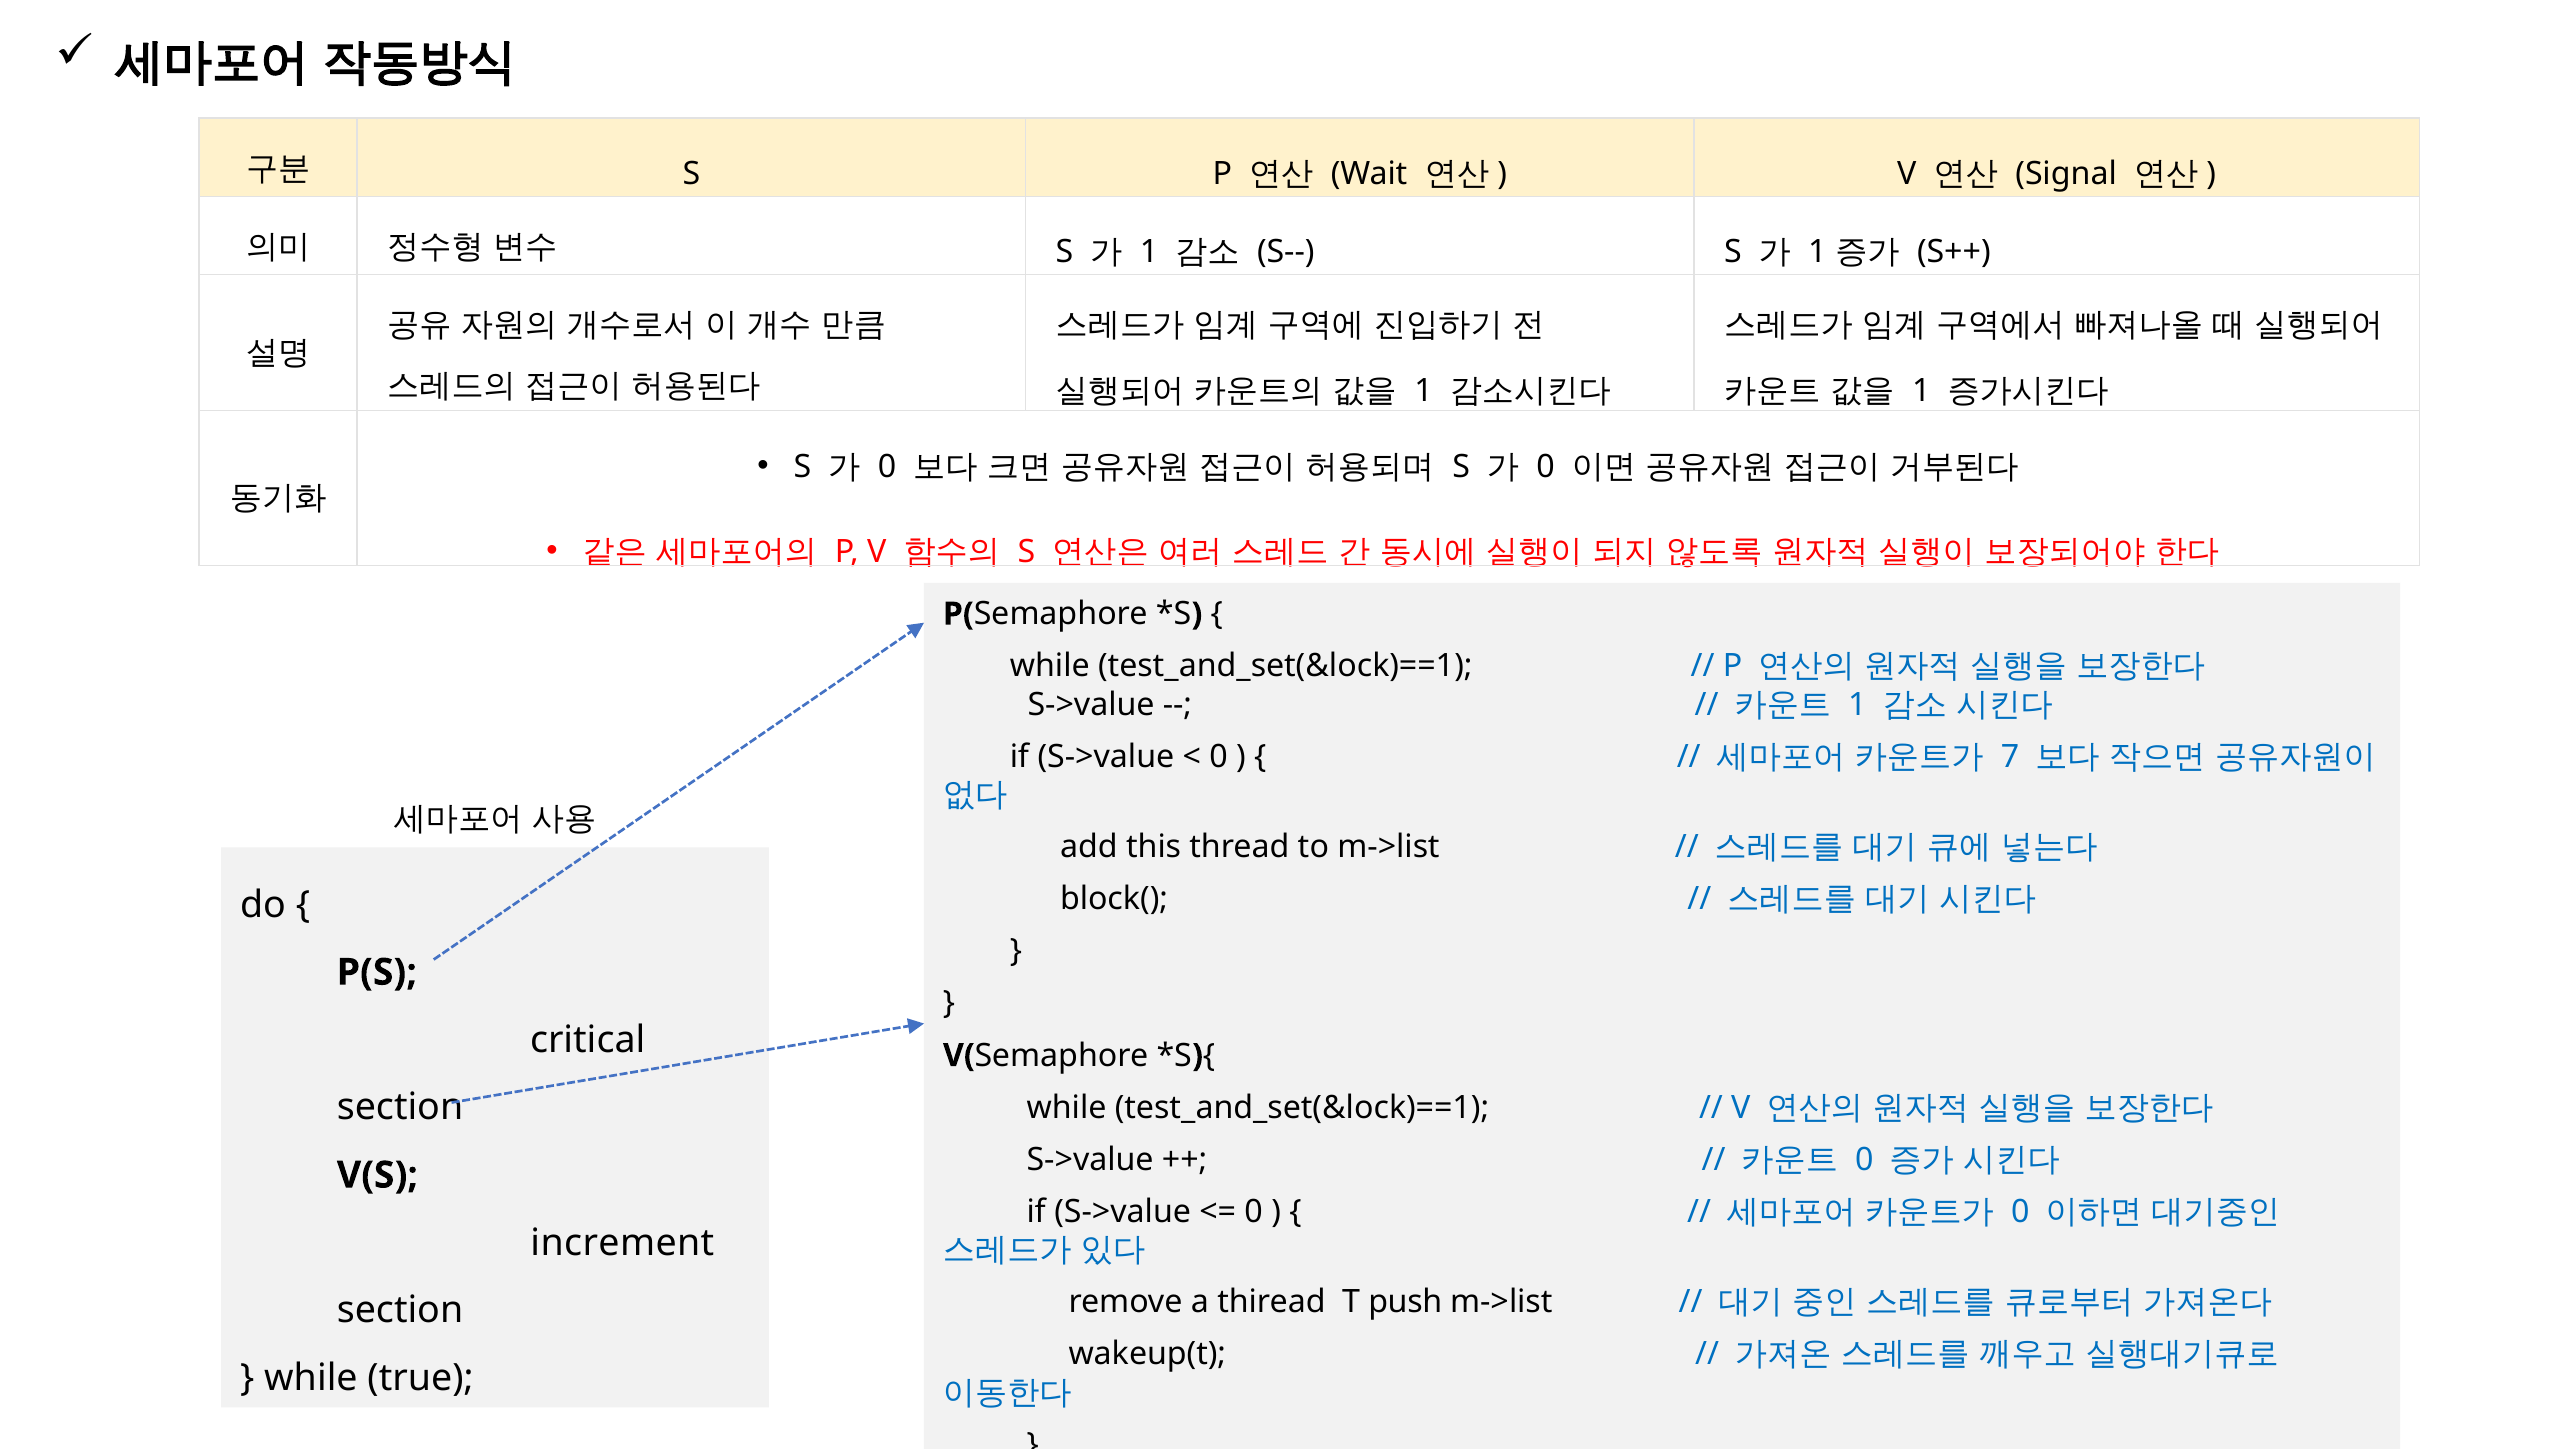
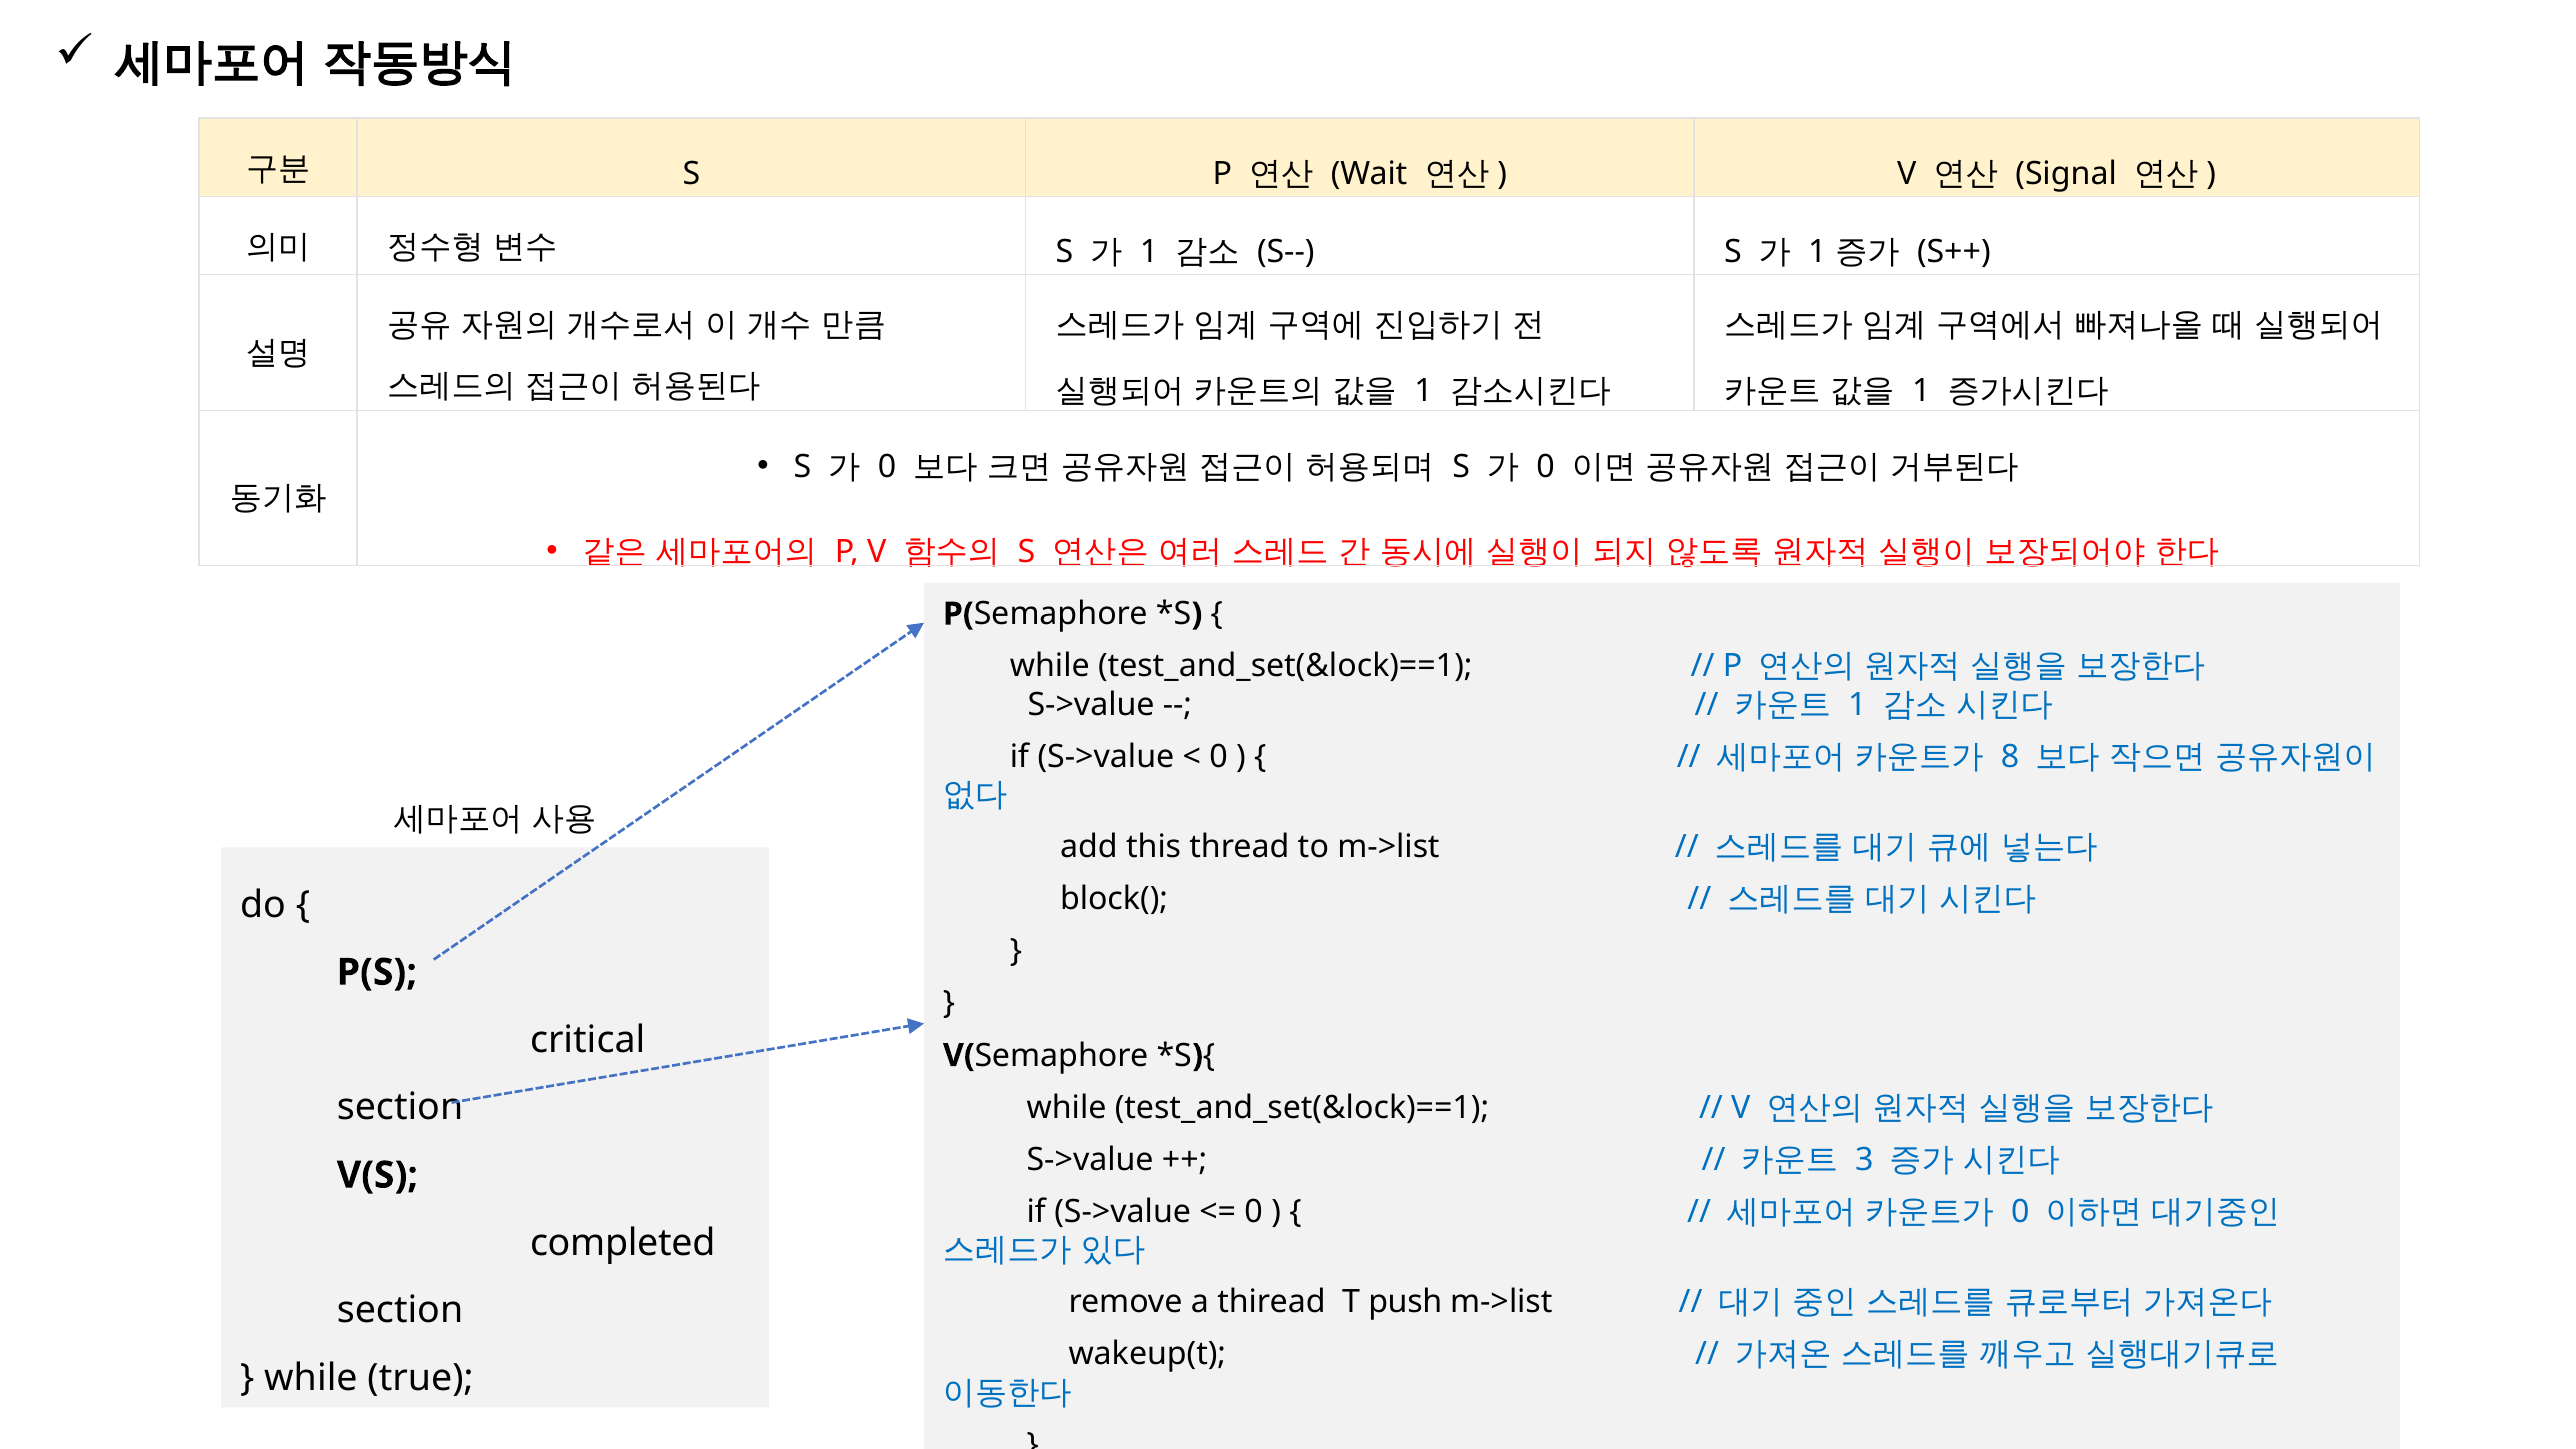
7: 7 -> 8 (2010, 757)
0: 0 -> 3 (1864, 1159)
increment: increment -> completed (623, 1243)
